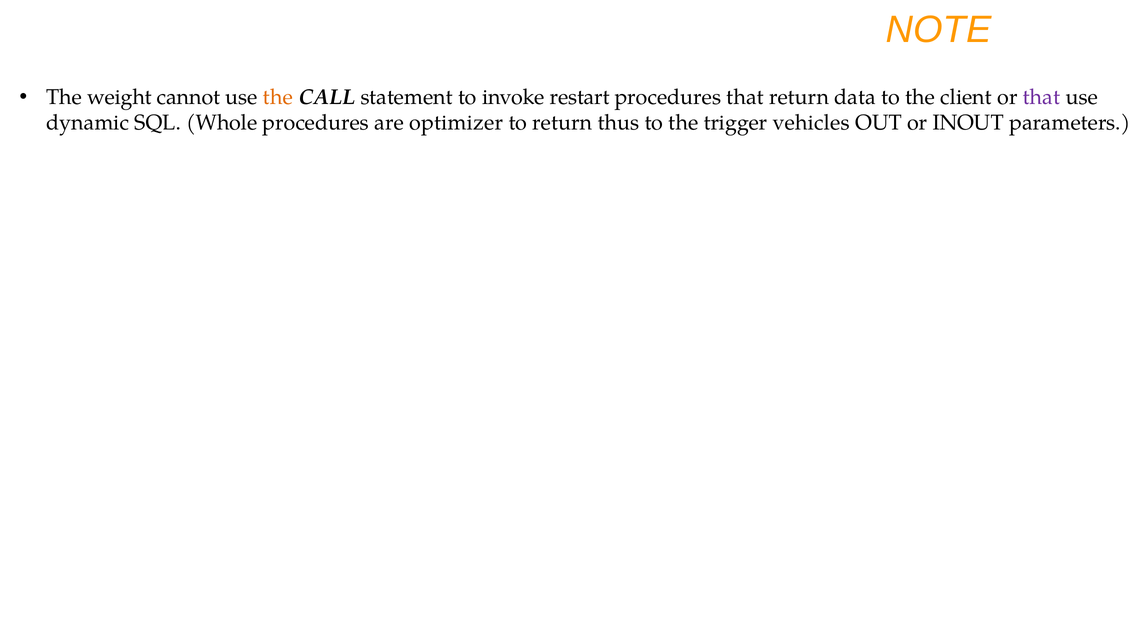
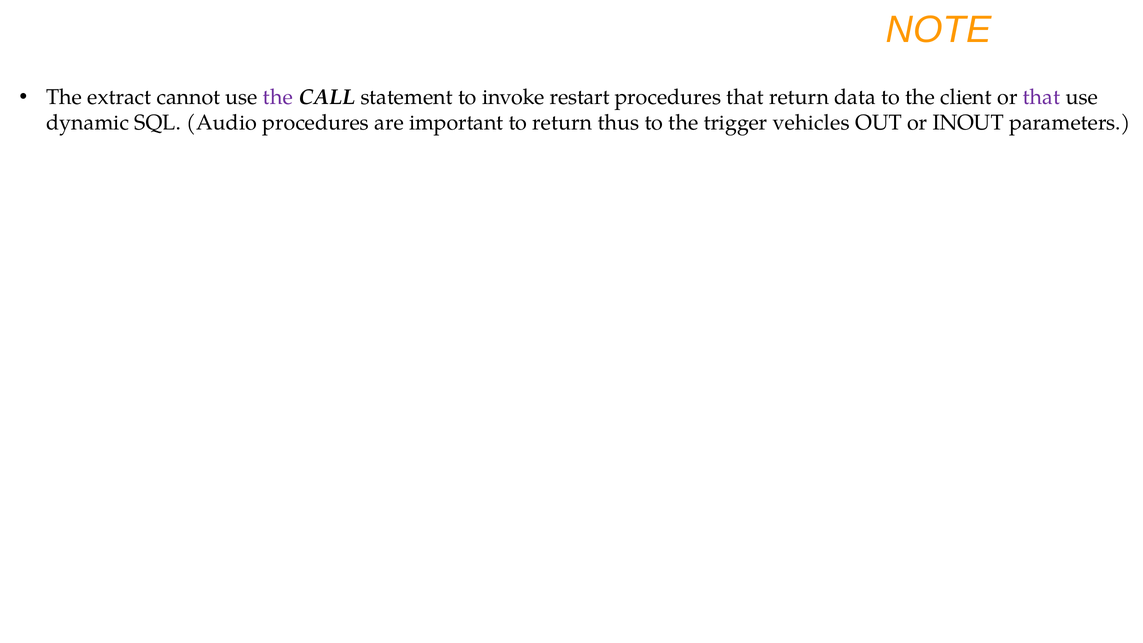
weight: weight -> extract (119, 97)
the colour: orange -> purple (278, 97)
Whole: Whole -> Audio (222, 123)
optimizer: optimizer -> important (456, 123)
